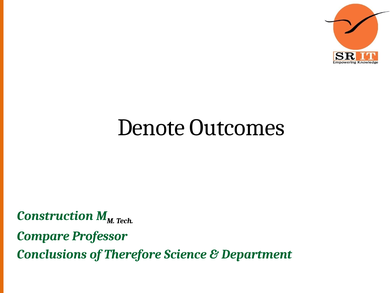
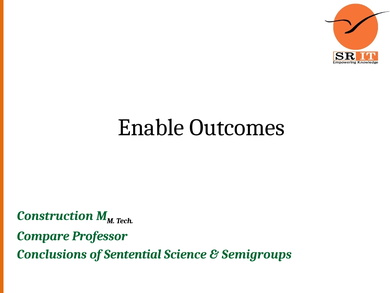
Denote: Denote -> Enable (151, 127)
Therefore: Therefore -> Sentential (133, 254)
Department: Department -> Semigroups (257, 254)
